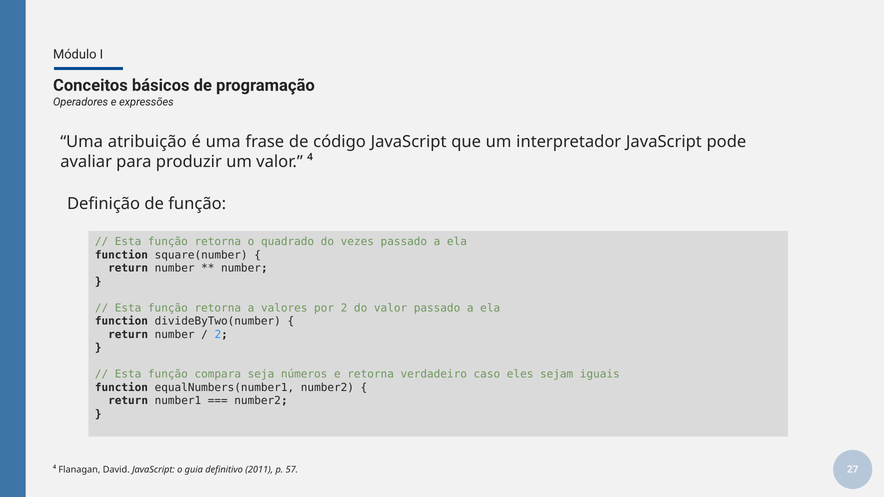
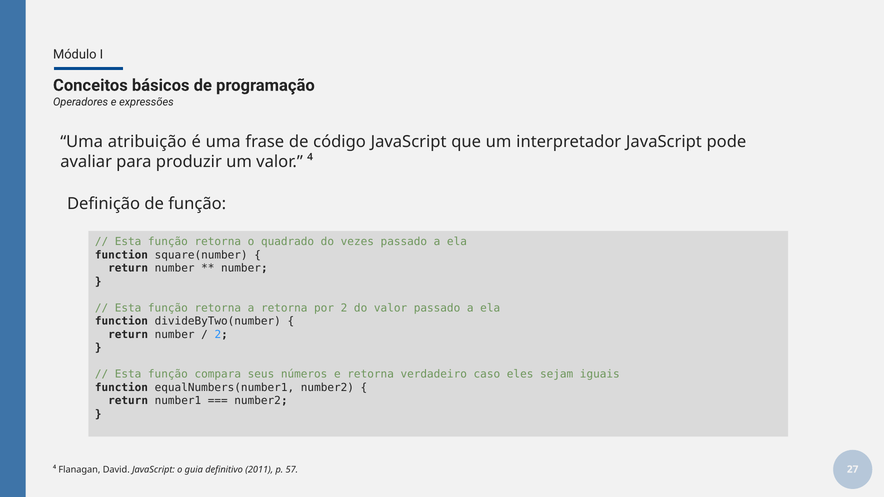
a valores: valores -> retorna (284, 308)
seja: seja -> seus (261, 374)
